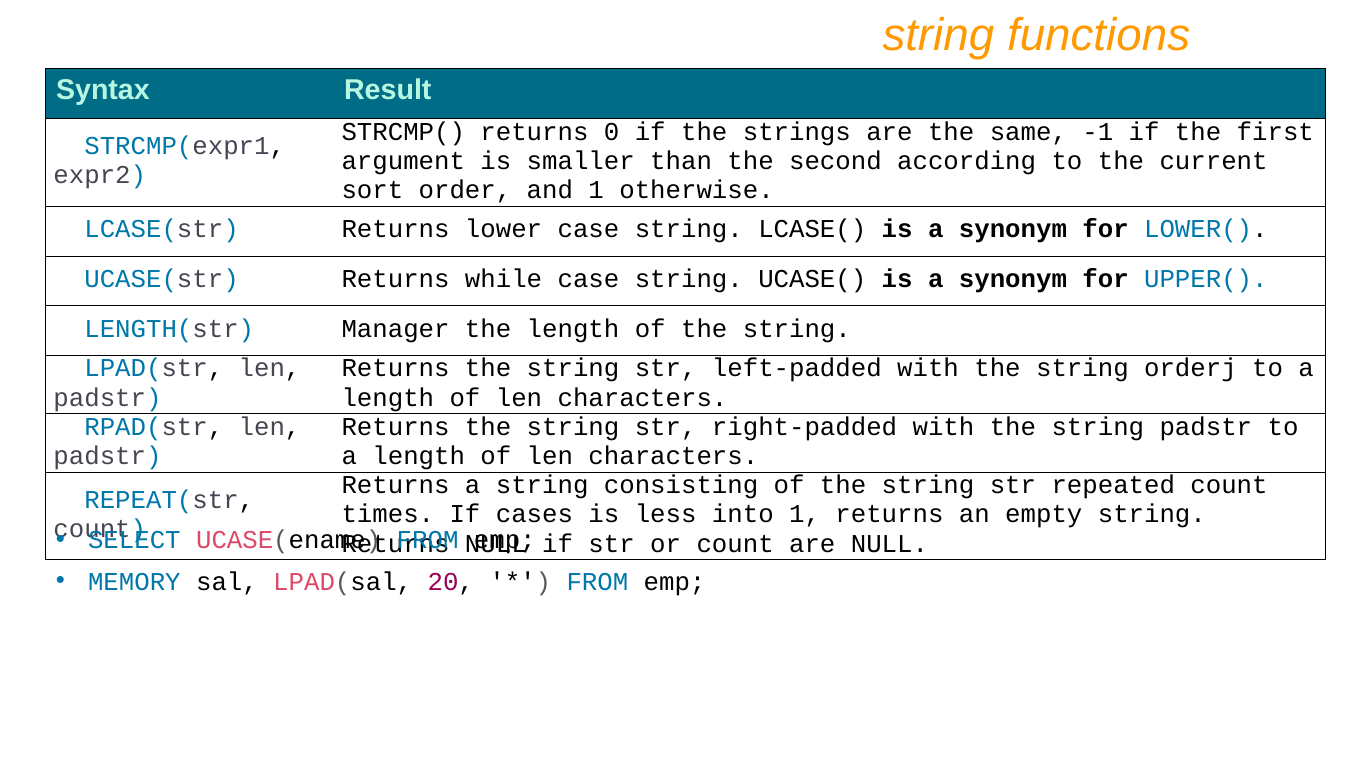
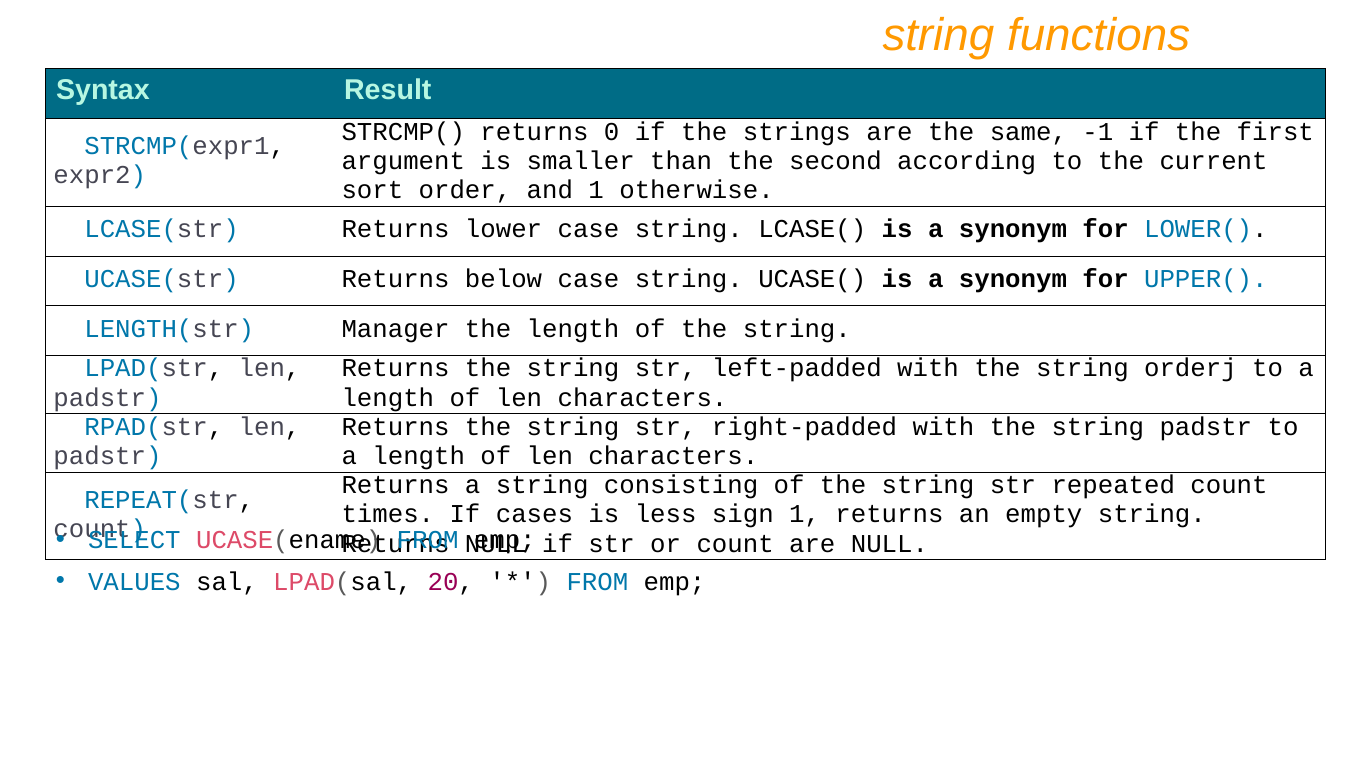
while: while -> below (504, 279)
into: into -> sign (743, 514)
MEMORY: MEMORY -> VALUES (134, 581)
